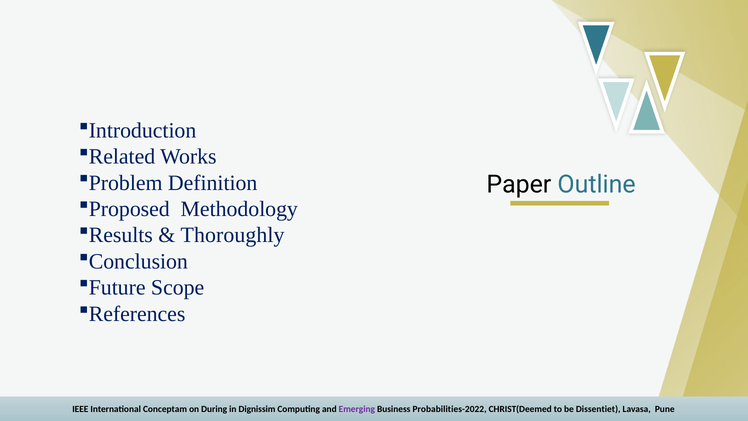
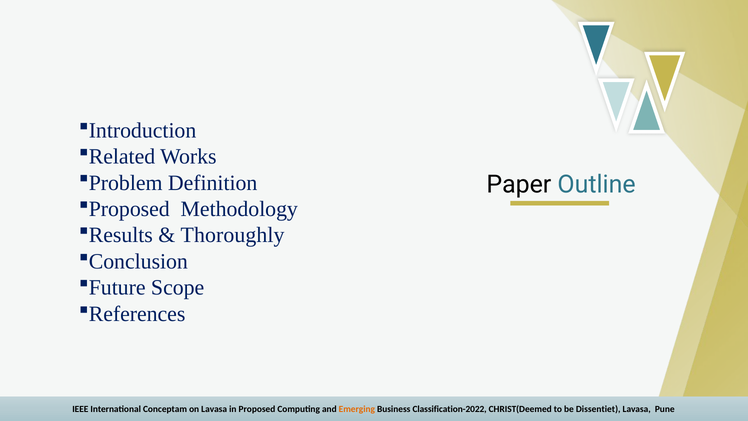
on During: During -> Lavasa (214, 409)
Dignissim: Dignissim -> Proposed (257, 409)
Emerging colour: purple -> orange (357, 409)
Probabilities-2022: Probabilities-2022 -> Classification-2022 (450, 409)
